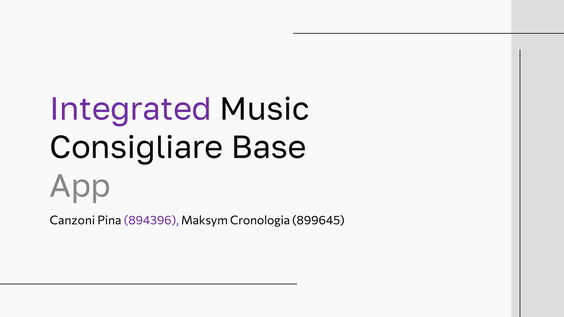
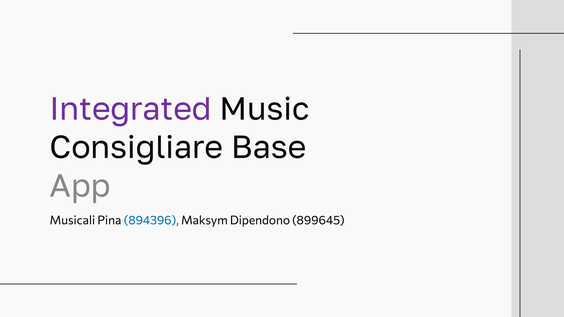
Canzoni: Canzoni -> Musicali (72, 220)
894396 colour: purple -> blue (151, 220)
Cronologia: Cronologia -> Dipendono (260, 220)
